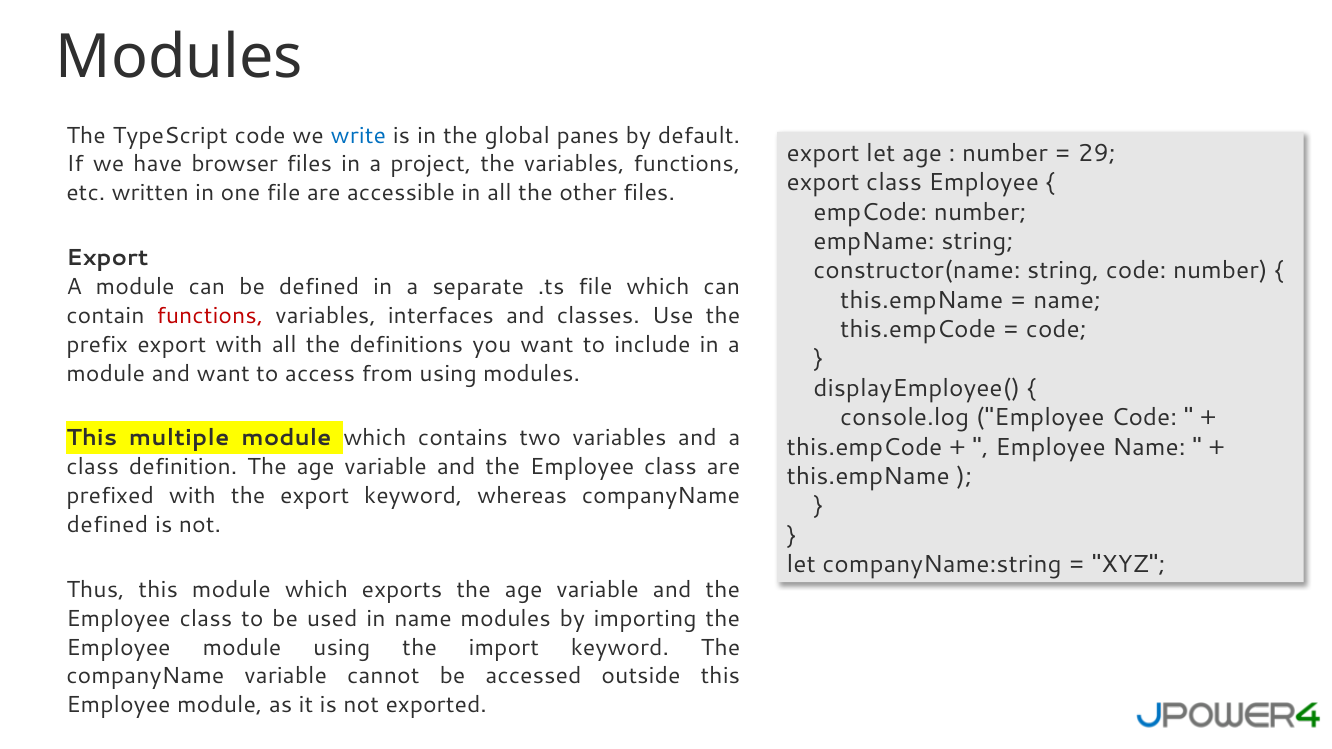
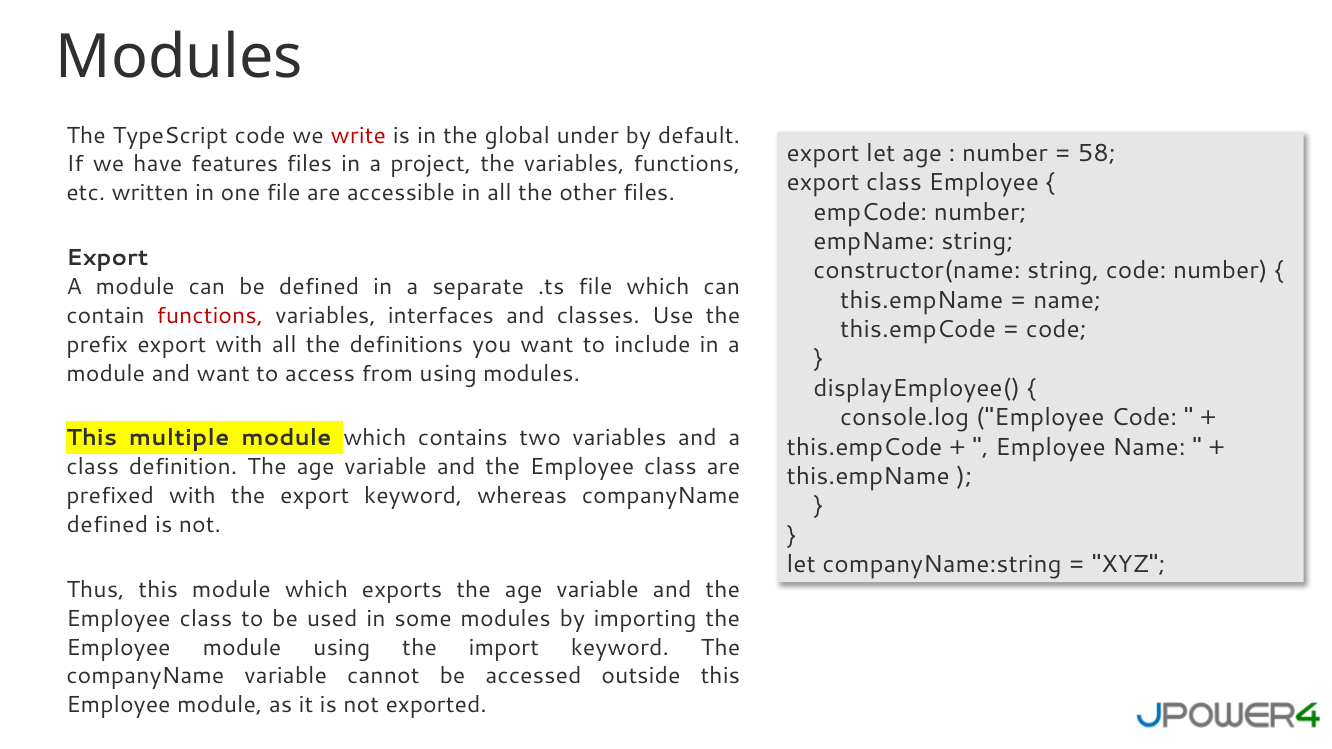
write colour: blue -> red (358, 136)
panes: panes -> under (588, 136)
29: 29 -> 58 (1097, 153)
browser: browser -> features (235, 164)
in name: name -> some (423, 619)
